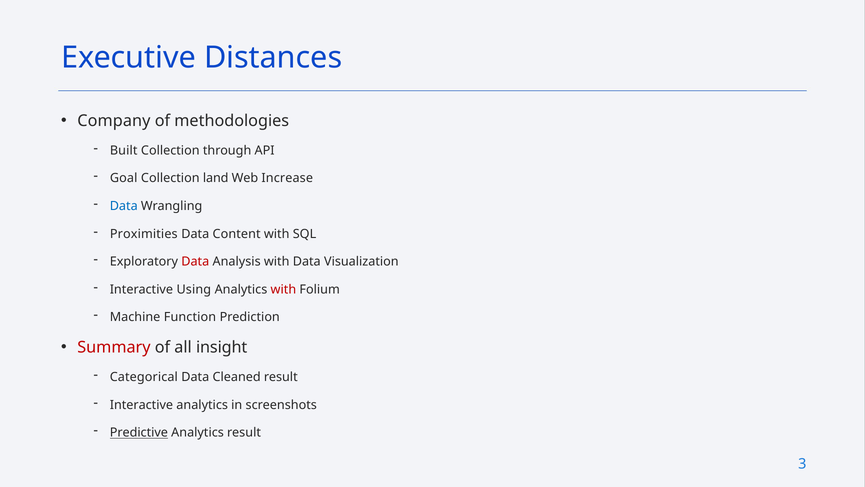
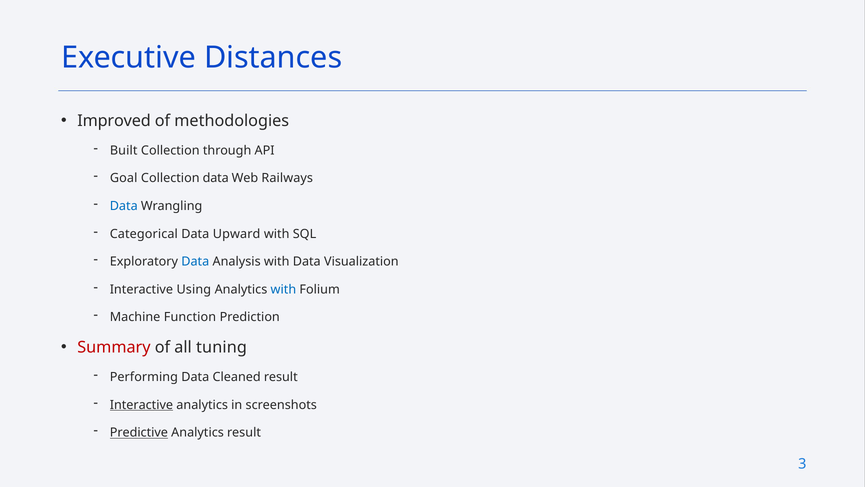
Company: Company -> Improved (114, 121)
Collection land: land -> data (216, 178)
Increase: Increase -> Railways (287, 178)
Proximities: Proximities -> Categorical (144, 234)
Content: Content -> Upward (237, 234)
Data colour: red -> blue (195, 261)
with colour: red -> blue (283, 289)
insight: insight -> tuning (222, 347)
Categorical: Categorical -> Performing (144, 377)
Interactive underline: none -> present (141, 405)
